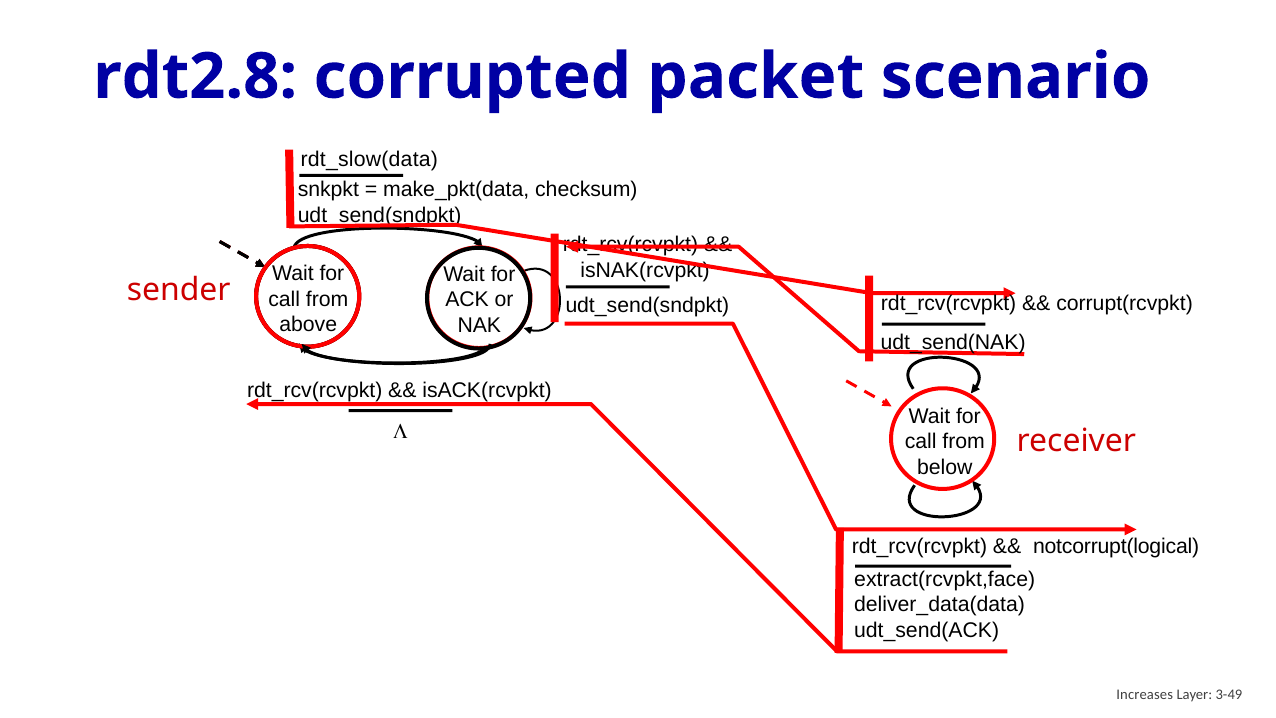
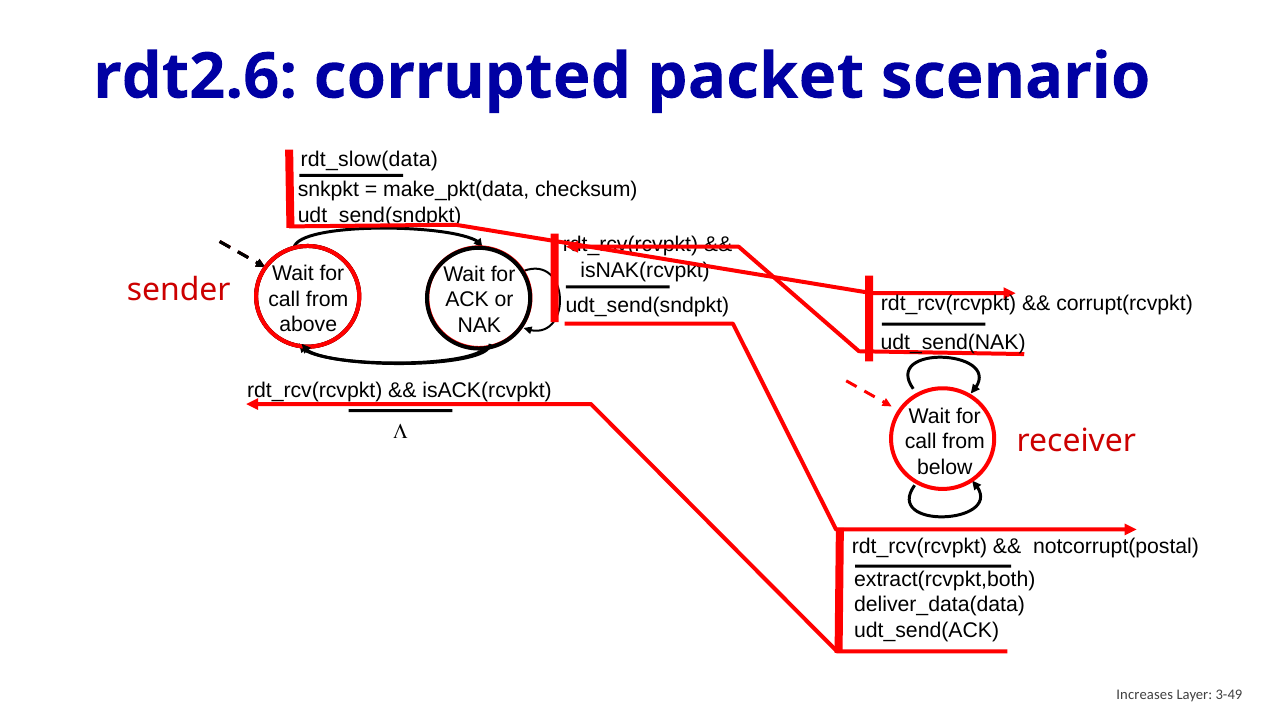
rdt2.8: rdt2.8 -> rdt2.6 (195, 77)
notcorrupt(logical: notcorrupt(logical -> notcorrupt(postal (1116, 546)
extract(rcvpkt,face: extract(rcvpkt,face -> extract(rcvpkt,both (945, 579)
